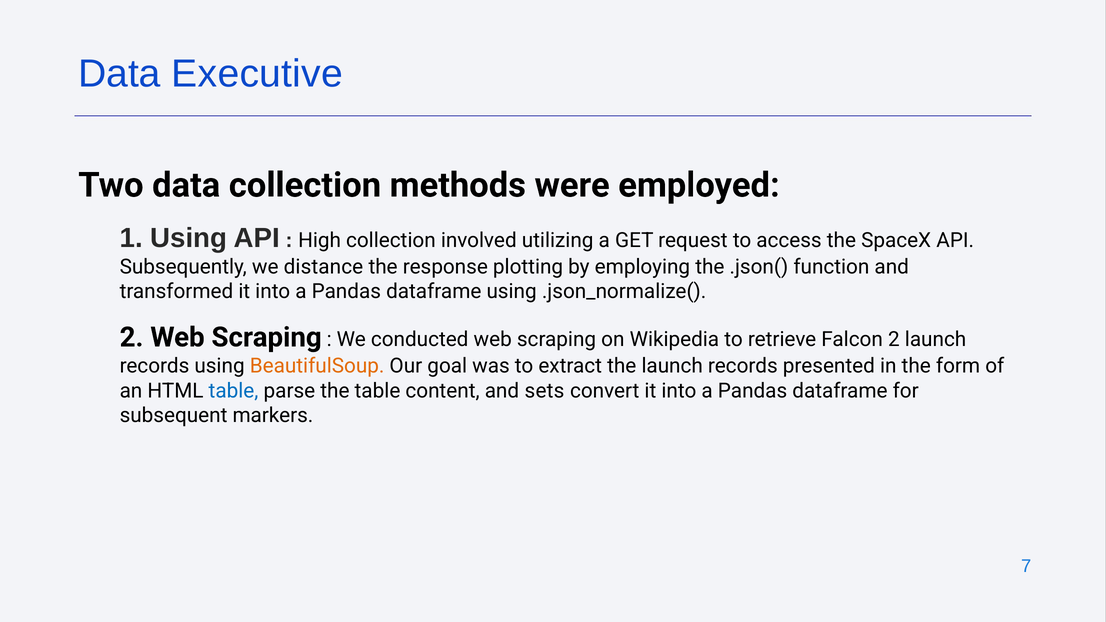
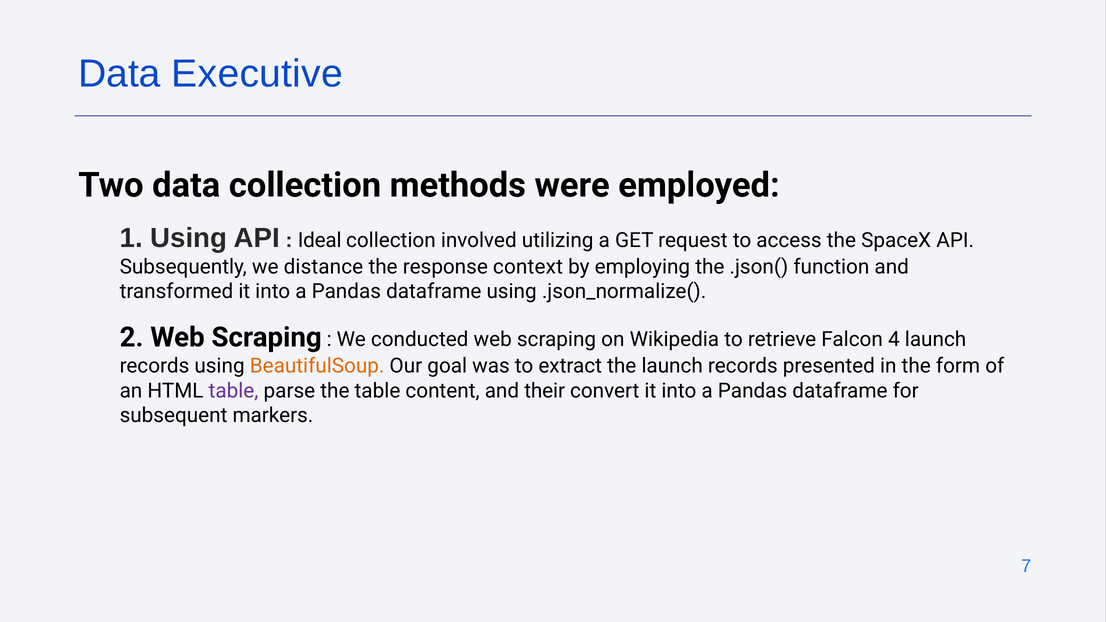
High: High -> Ideal (320, 241)
plotting: plotting -> context (528, 267)
Falcon 2: 2 -> 4 (894, 340)
table colour: blue -> purple (234, 391)
sets: sets -> their (545, 391)
